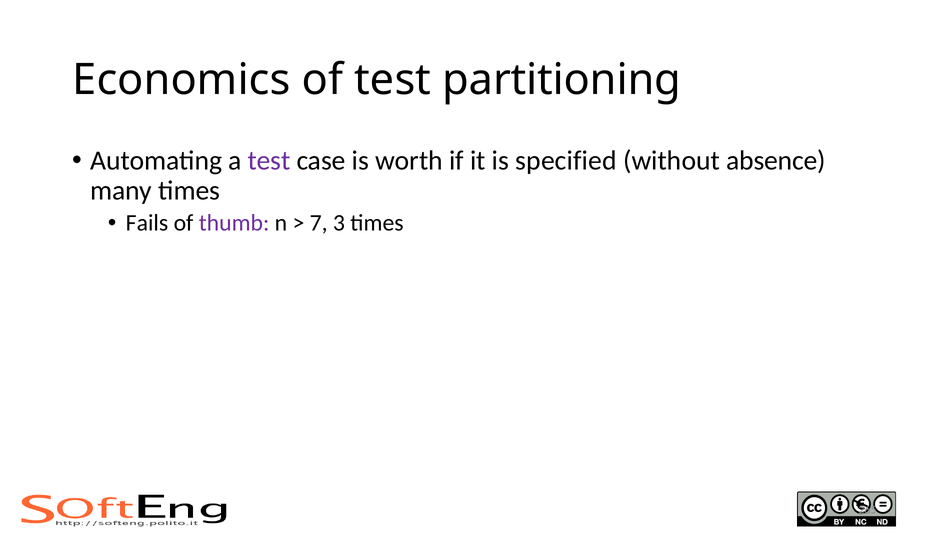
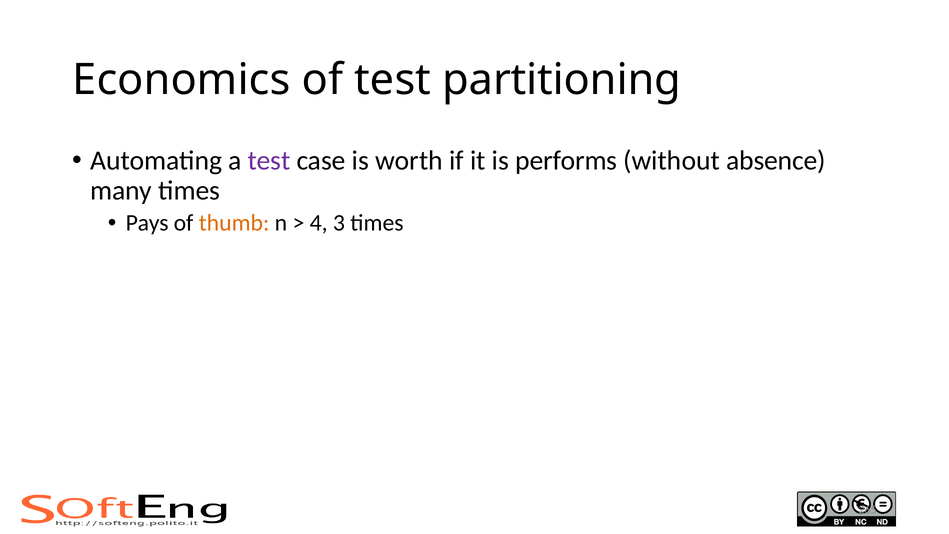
specified: specified -> performs (566, 160)
Fails: Fails -> Pays (147, 223)
thumb colour: purple -> orange (234, 223)
7: 7 -> 4 (319, 223)
